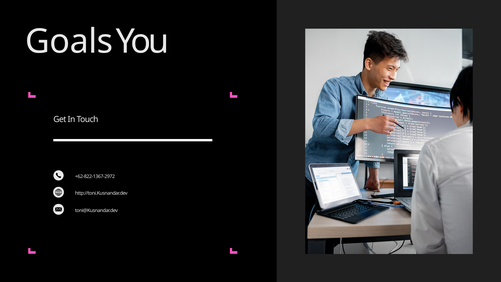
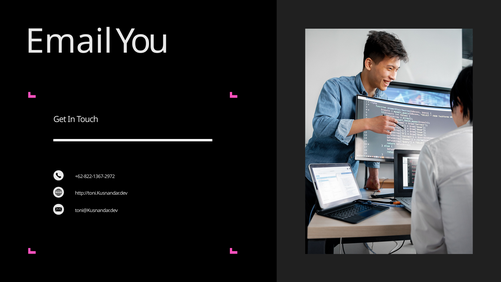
Goals: Goals -> Email (69, 42)
